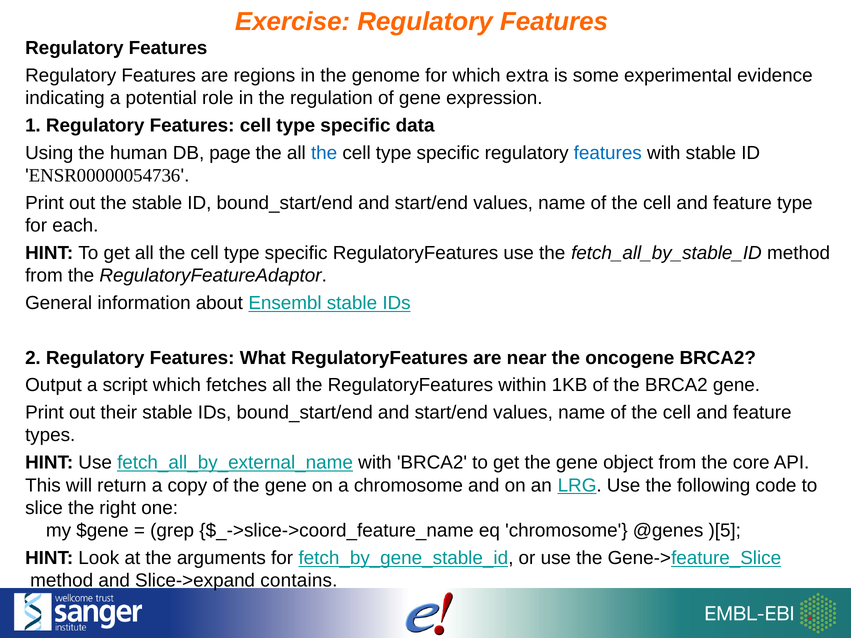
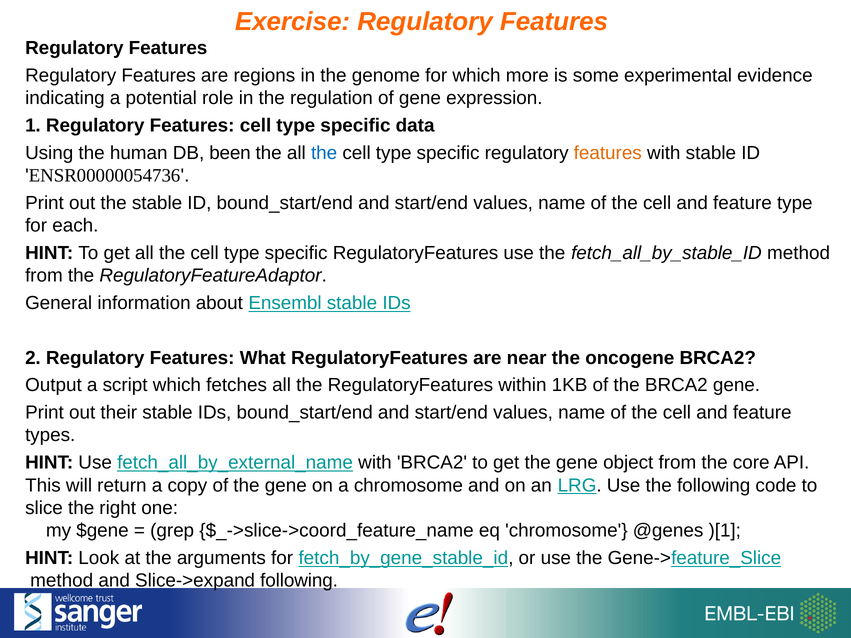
extra: extra -> more (527, 75)
page: page -> been (230, 153)
features colour: blue -> orange (608, 153)
)[5: )[5 -> )[1 (725, 531)
Slice->expand contains: contains -> following (299, 581)
